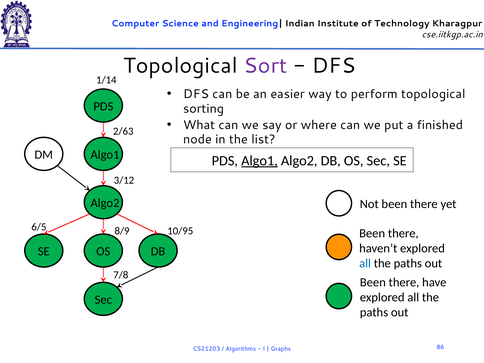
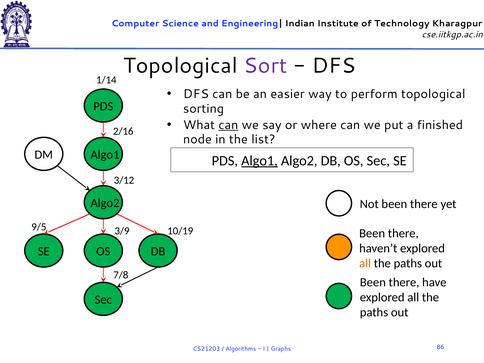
can underline: none -> present (228, 125)
2/63: 2/63 -> 2/16 (123, 131)
6/5: 6/5 -> 9/5 (39, 227)
8/9: 8/9 -> 3/9 (122, 231)
10/95: 10/95 -> 10/19 (180, 231)
all colour: blue -> orange (365, 263)
